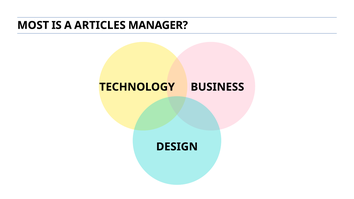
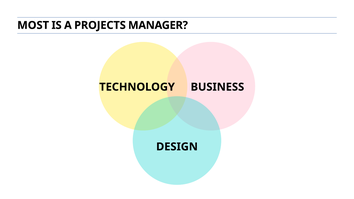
ARTICLES: ARTICLES -> PROJECTS (100, 25)
